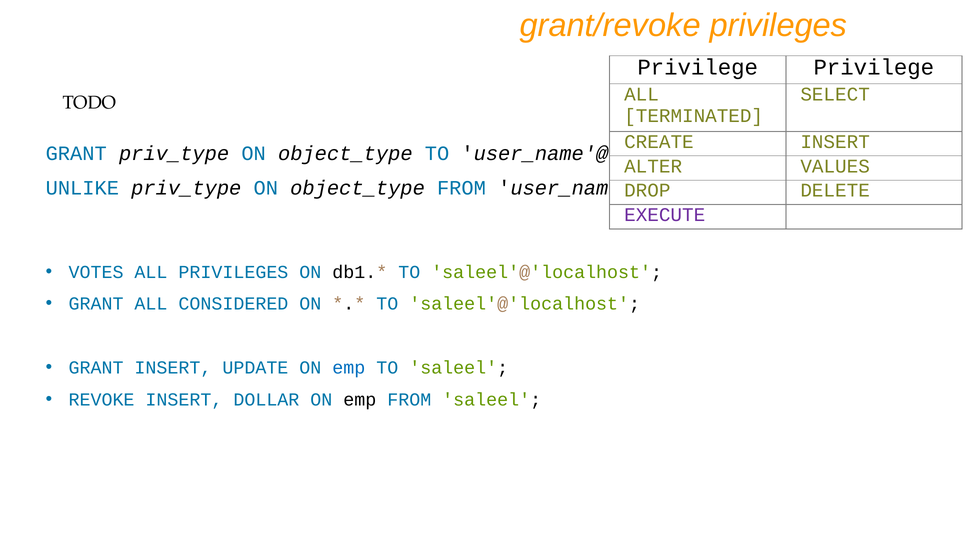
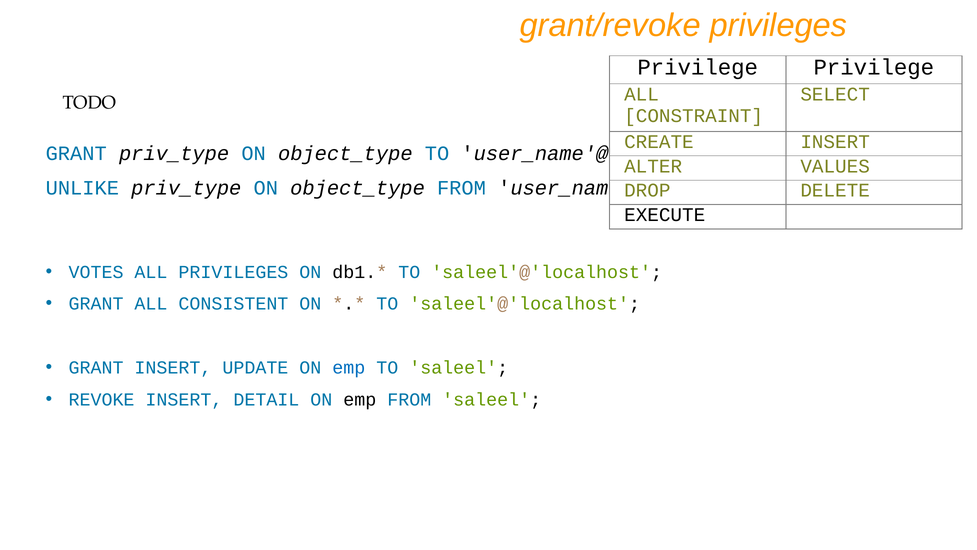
TERMINATED: TERMINATED -> CONSTRAINT (694, 116)
EXECUTE colour: purple -> black (665, 215)
CONSIDERED: CONSIDERED -> CONSISTENT (233, 304)
DOLLAR: DOLLAR -> DETAIL (266, 399)
